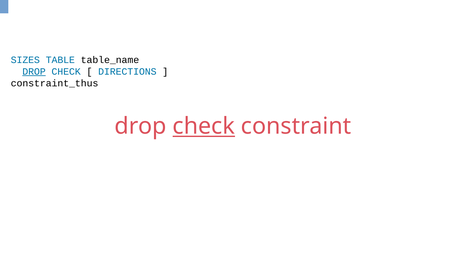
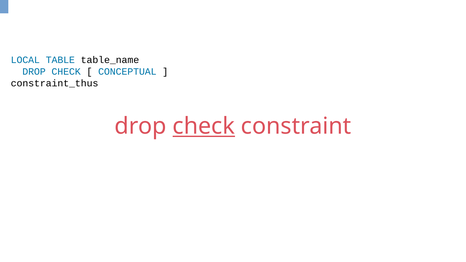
SIZES: SIZES -> LOCAL (25, 60)
DROP underline: present -> none (34, 72)
DIRECTIONS: DIRECTIONS -> CONCEPTUAL (127, 72)
